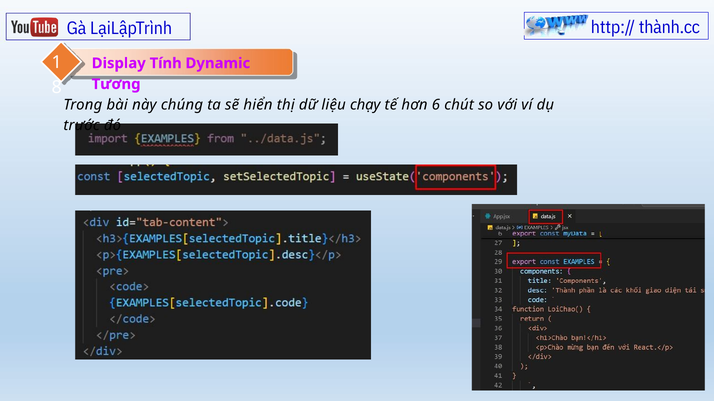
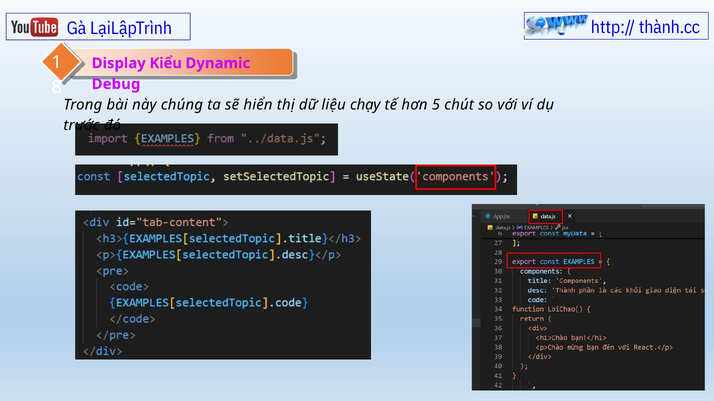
Tính: Tính -> Kiểu (166, 63)
Tương: Tương -> Debug (116, 84)
6: 6 -> 5 (436, 105)
